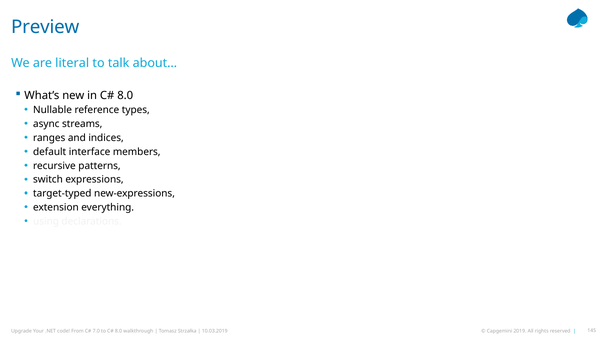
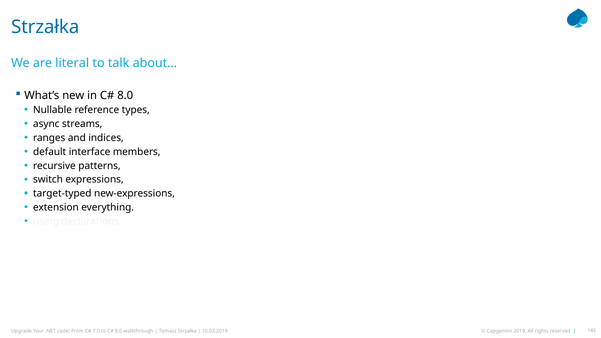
Preview: Preview -> Strzałka (45, 27)
